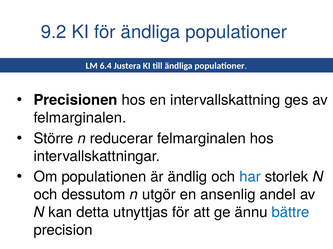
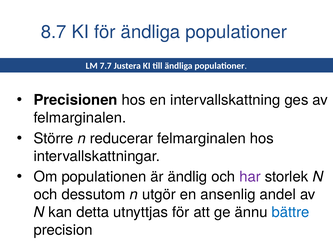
9.2: 9.2 -> 8.7 (54, 32)
6.4: 6.4 -> 7.7 (106, 66)
har colour: blue -> purple (250, 177)
